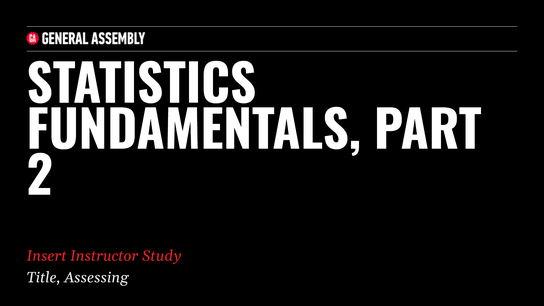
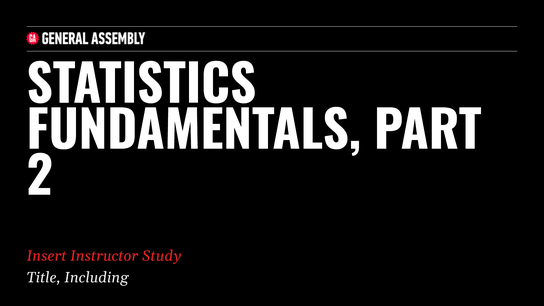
Assessing: Assessing -> Including (96, 277)
